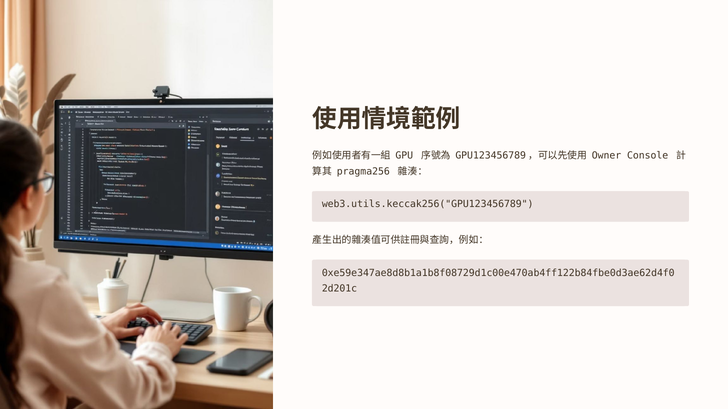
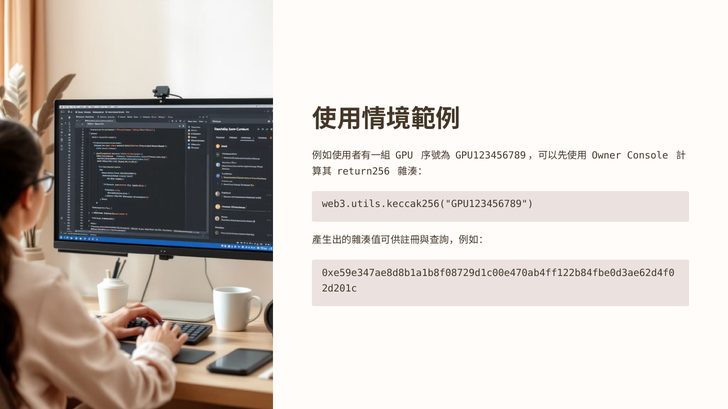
pragma256: pragma256 -> return256 (363, 172)
